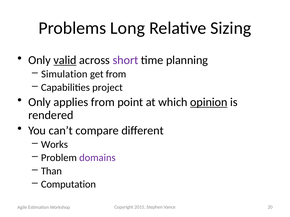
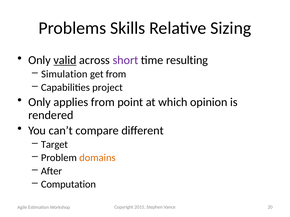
Long: Long -> Skills (128, 28)
planning: planning -> resulting (187, 60)
opinion underline: present -> none (209, 102)
Works: Works -> Target (54, 145)
domains colour: purple -> orange (97, 158)
Than: Than -> After (51, 171)
